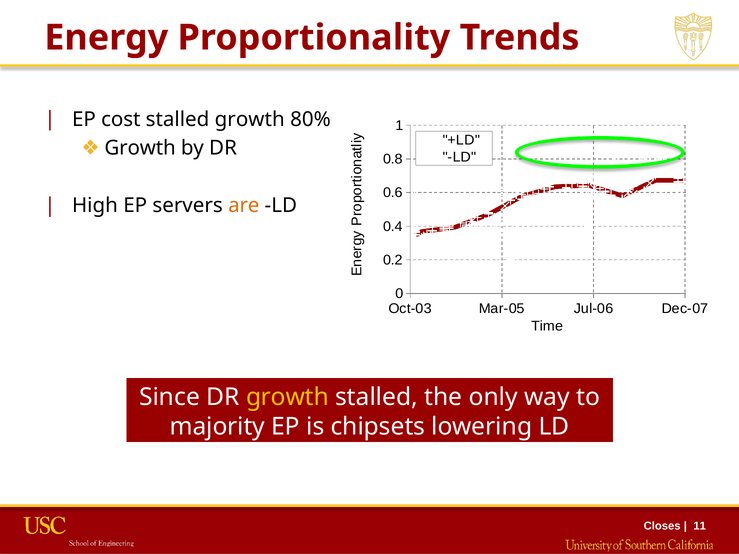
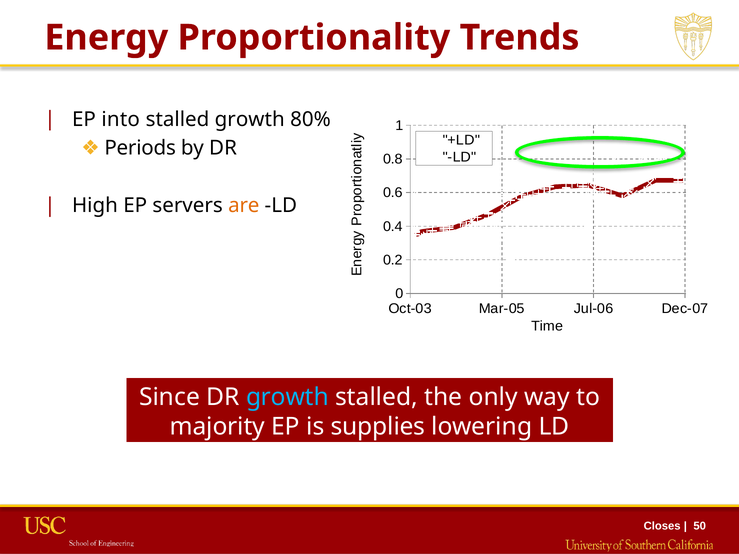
cost: cost -> into (121, 119)
Growth: Growth -> Periods (140, 148)
growth colour: yellow -> light blue (287, 397)
chipsets: chipsets -> supplies (378, 427)
11: 11 -> 50 (700, 526)
